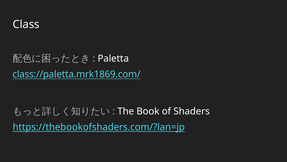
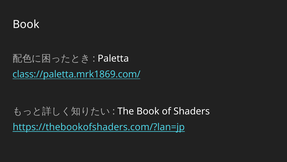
Class: Class -> Book (26, 24)
